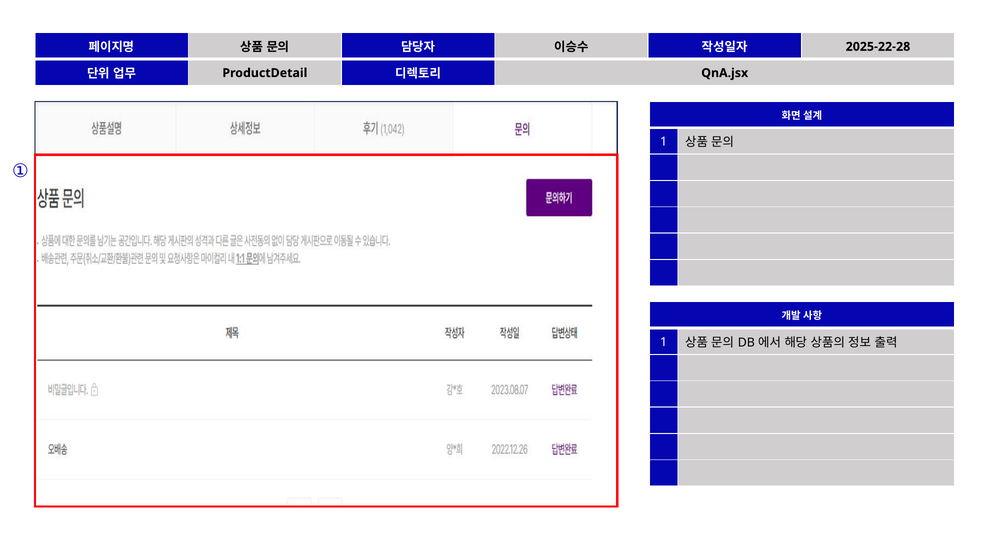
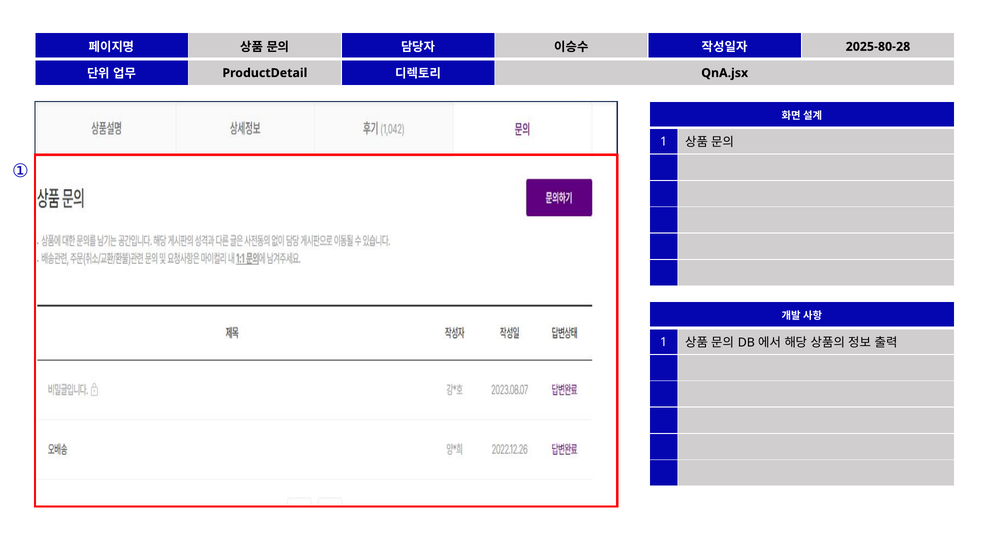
2025-22-28: 2025-22-28 -> 2025-80-28 (878, 47)
